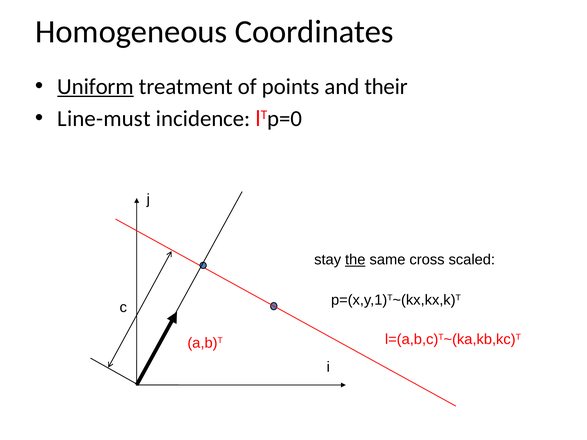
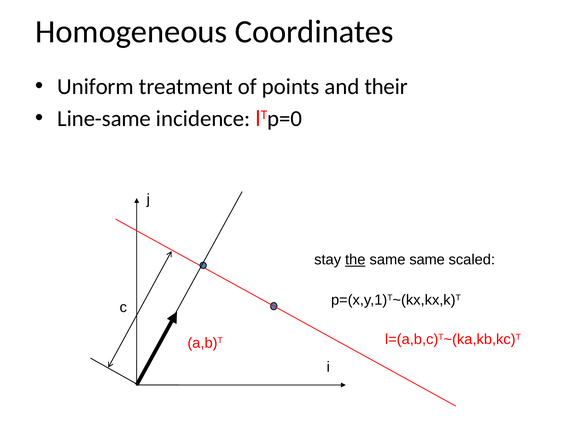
Uniform underline: present -> none (95, 87)
Line-must: Line-must -> Line-same (104, 119)
same cross: cross -> same (427, 260)
